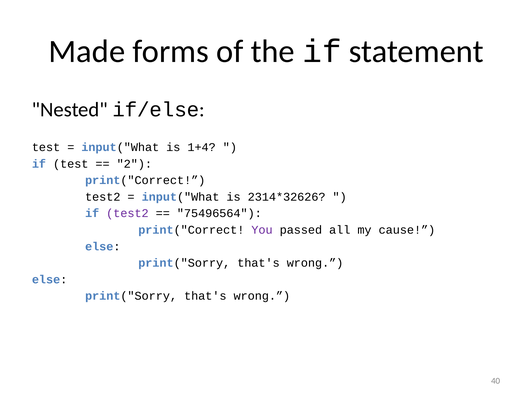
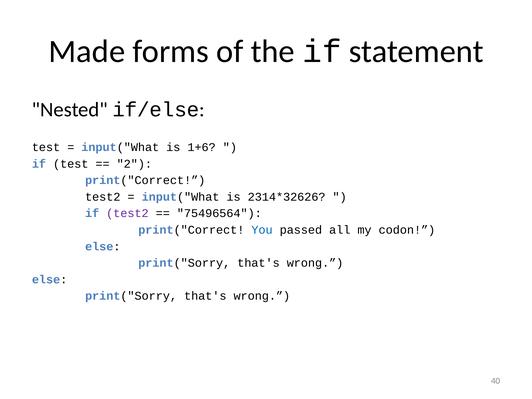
1+4: 1+4 -> 1+6 (202, 147)
You colour: purple -> blue (262, 230)
cause: cause -> codon (407, 230)
